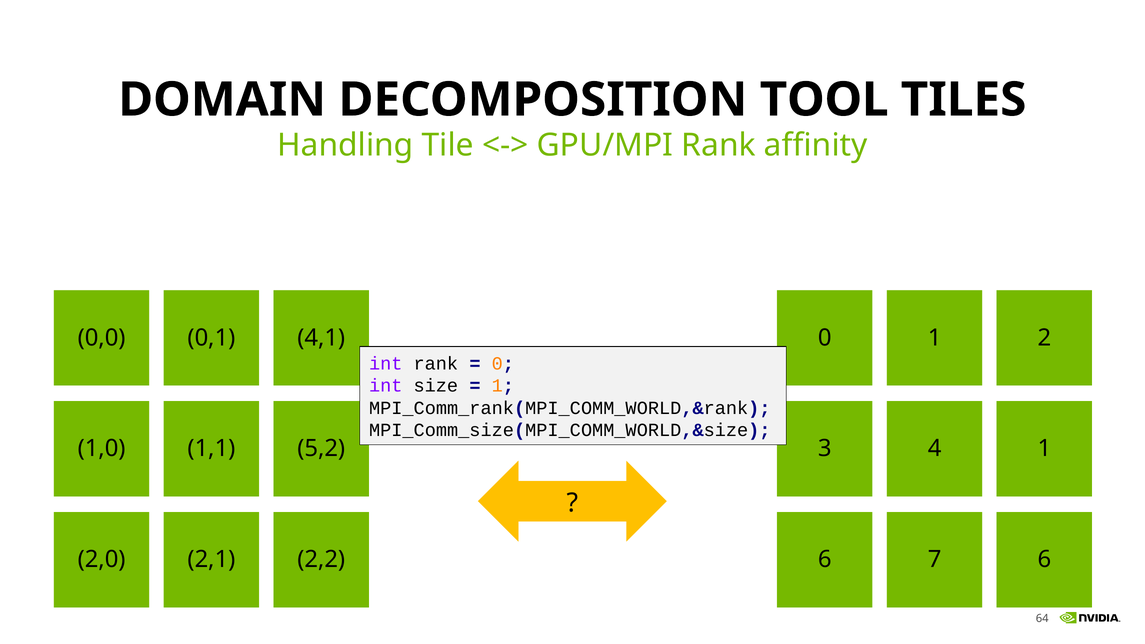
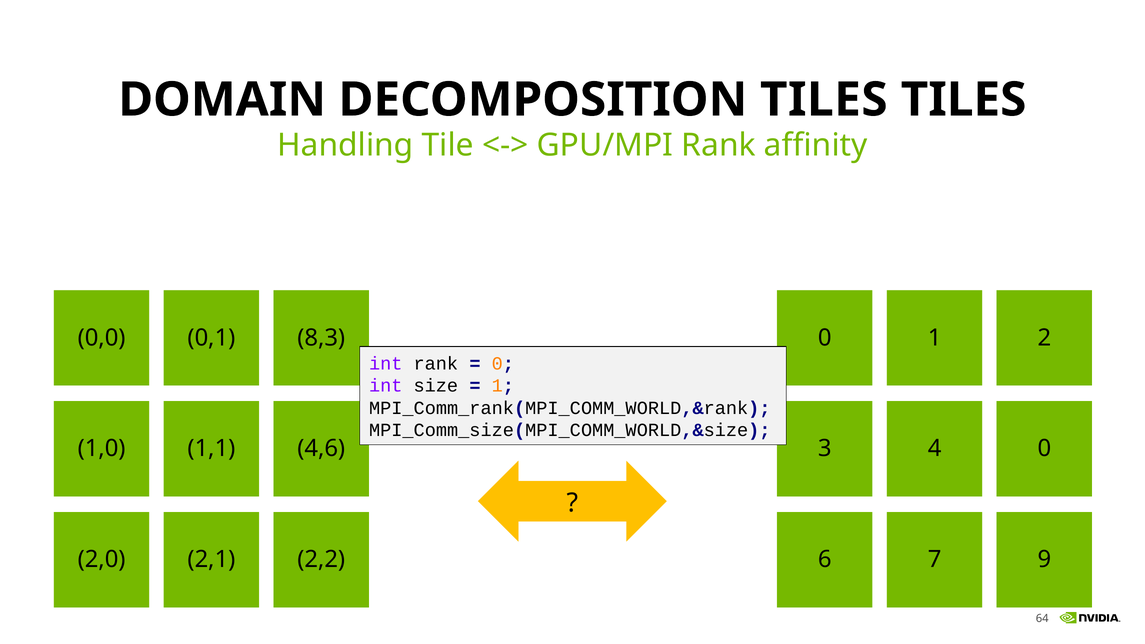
DECOMPOSITION TOOL: TOOL -> TILES (824, 100)
4,1: 4,1 -> 8,3 (321, 338)
5,2: 5,2 -> 4,6 (321, 448)
4 1: 1 -> 0 (1044, 448)
7 6: 6 -> 9 (1044, 560)
